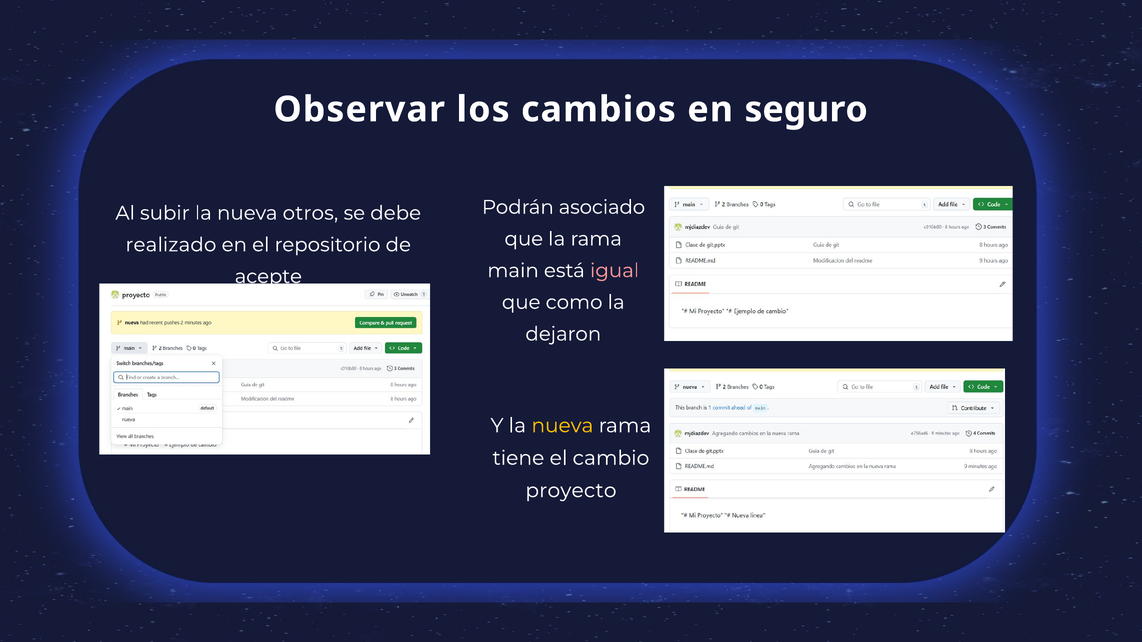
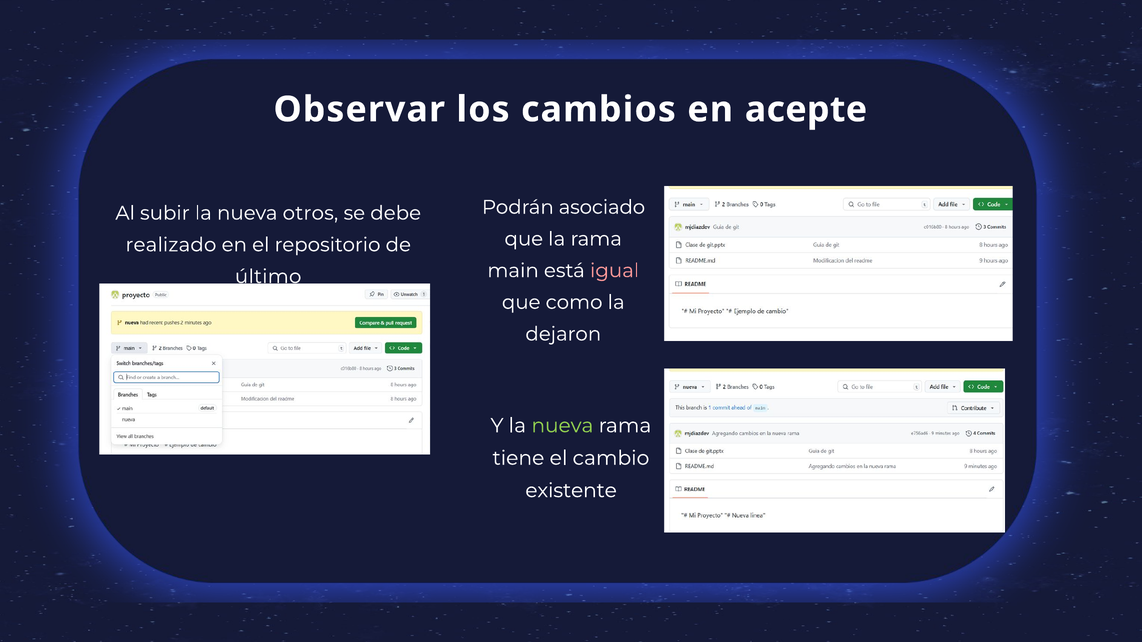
seguro: seguro -> acepte (806, 110)
acepte: acepte -> último (268, 277)
nueva colour: yellow -> light green (562, 426)
proyecto: proyecto -> existente (571, 491)
